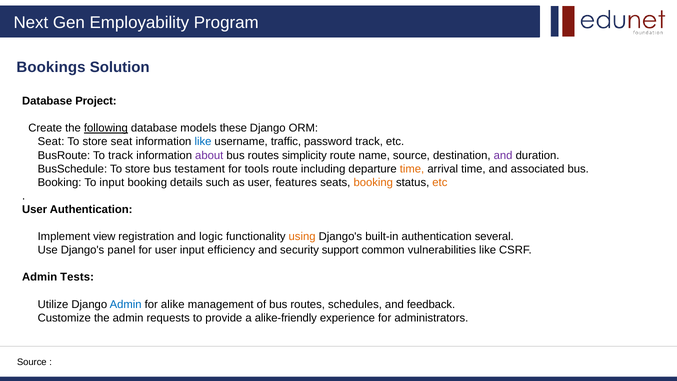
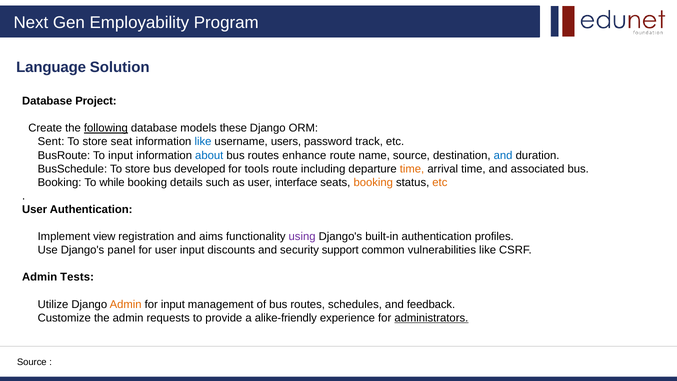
Bookings: Bookings -> Language (51, 67)
Seat: Seat -> Sent (51, 142)
traffic: traffic -> users (286, 142)
To track: track -> input (121, 155)
about colour: purple -> blue (209, 155)
simplicity: simplicity -> enhance (304, 155)
and colour: purple -> blue (503, 155)
testament: testament -> developed (200, 169)
To input: input -> while (112, 182)
features: features -> interface (296, 182)
logic: logic -> aims (211, 236)
using colour: orange -> purple (302, 236)
several: several -> profiles (494, 236)
efficiency: efficiency -> discounts (231, 250)
Admin colour: blue -> orange (126, 304)
for alike: alike -> input (173, 304)
administrators underline: none -> present (431, 318)
